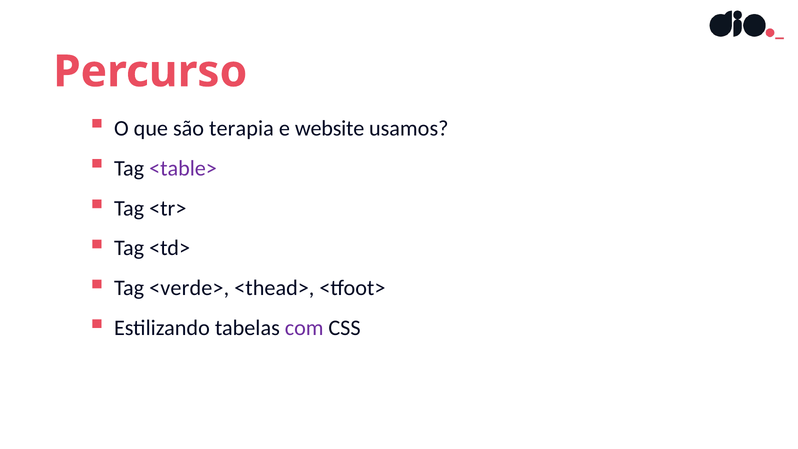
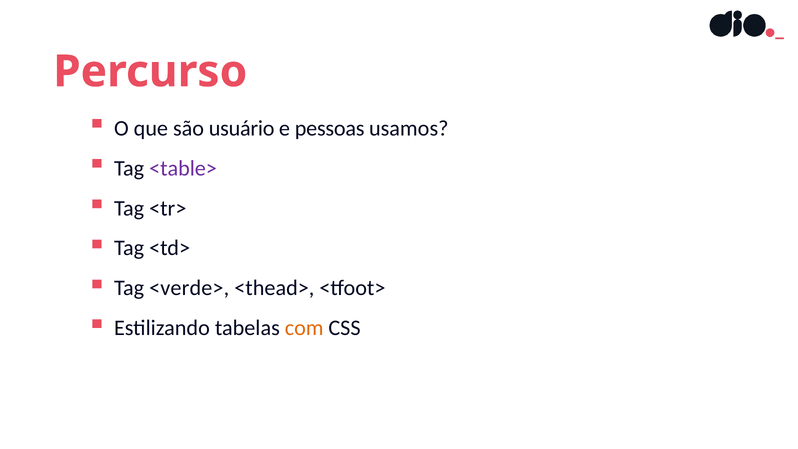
terapia: terapia -> usuário (242, 128)
website: website -> pessoas (330, 128)
com colour: purple -> orange (304, 328)
